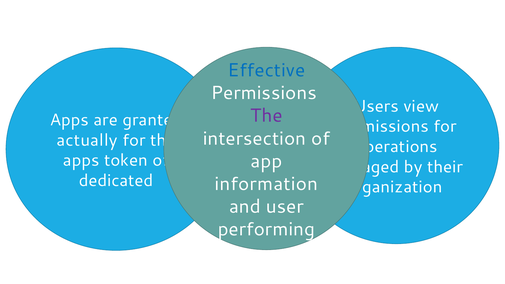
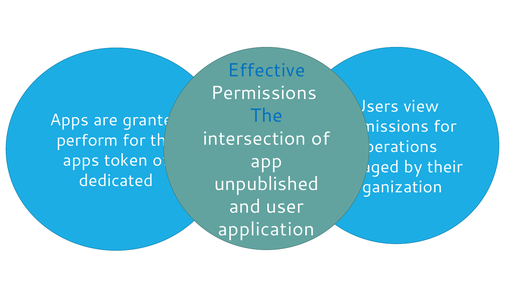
The colour: purple -> blue (266, 116)
actually: actually -> perform (87, 140)
information: information -> unpublished (266, 184)
performing: performing -> application (266, 229)
